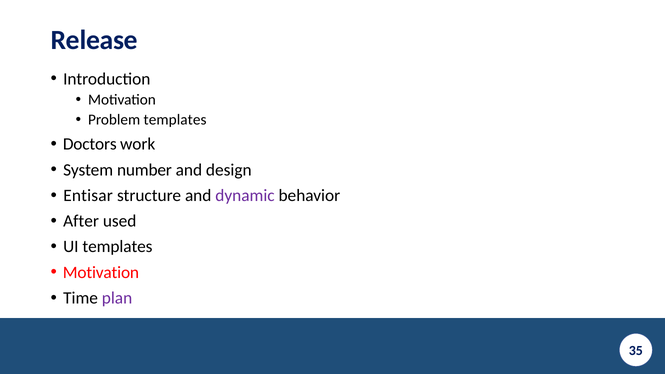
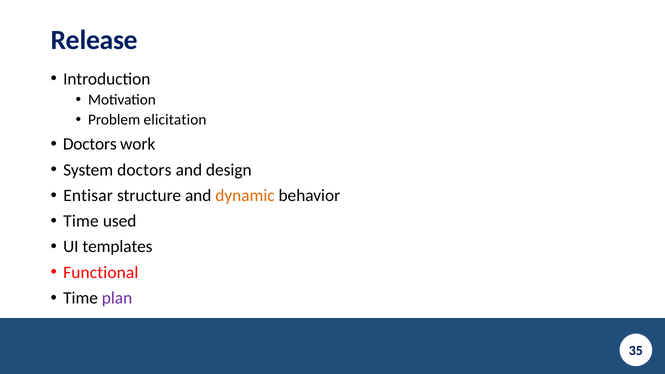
Problem templates: templates -> elicitation (175, 120)
System number: number -> doctors (144, 170)
dynamic colour: purple -> orange (245, 196)
After: After -> Time (81, 221)
Motivation: Motivation -> Functional (101, 272)
